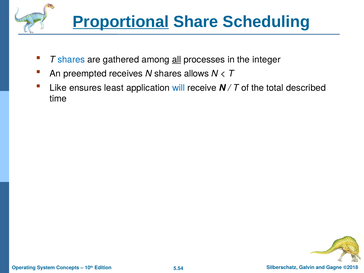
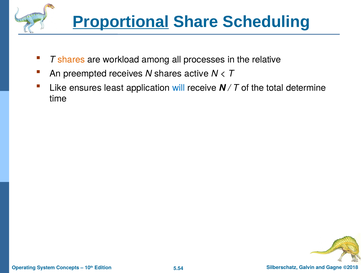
shares colour: blue -> orange (71, 60)
gathered: gathered -> workload (121, 60)
all underline: present -> none (177, 60)
integer: integer -> relative (267, 60)
allows: allows -> active (196, 74)
described: described -> determine (306, 88)
